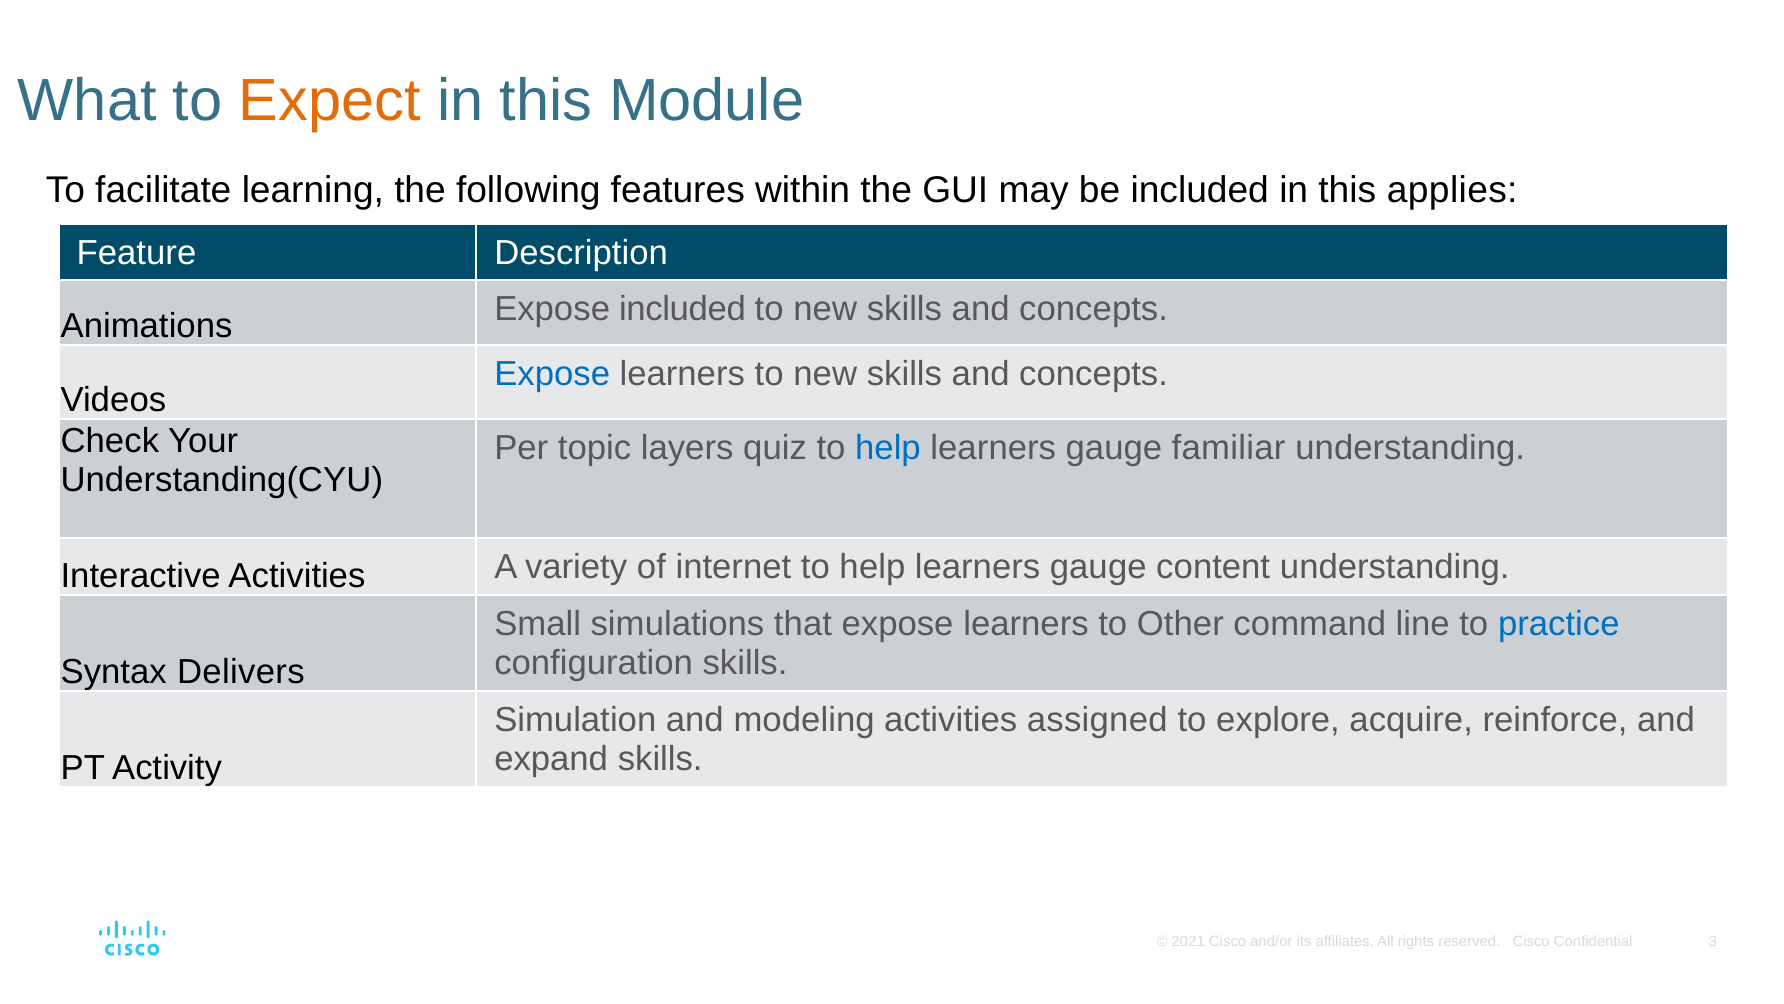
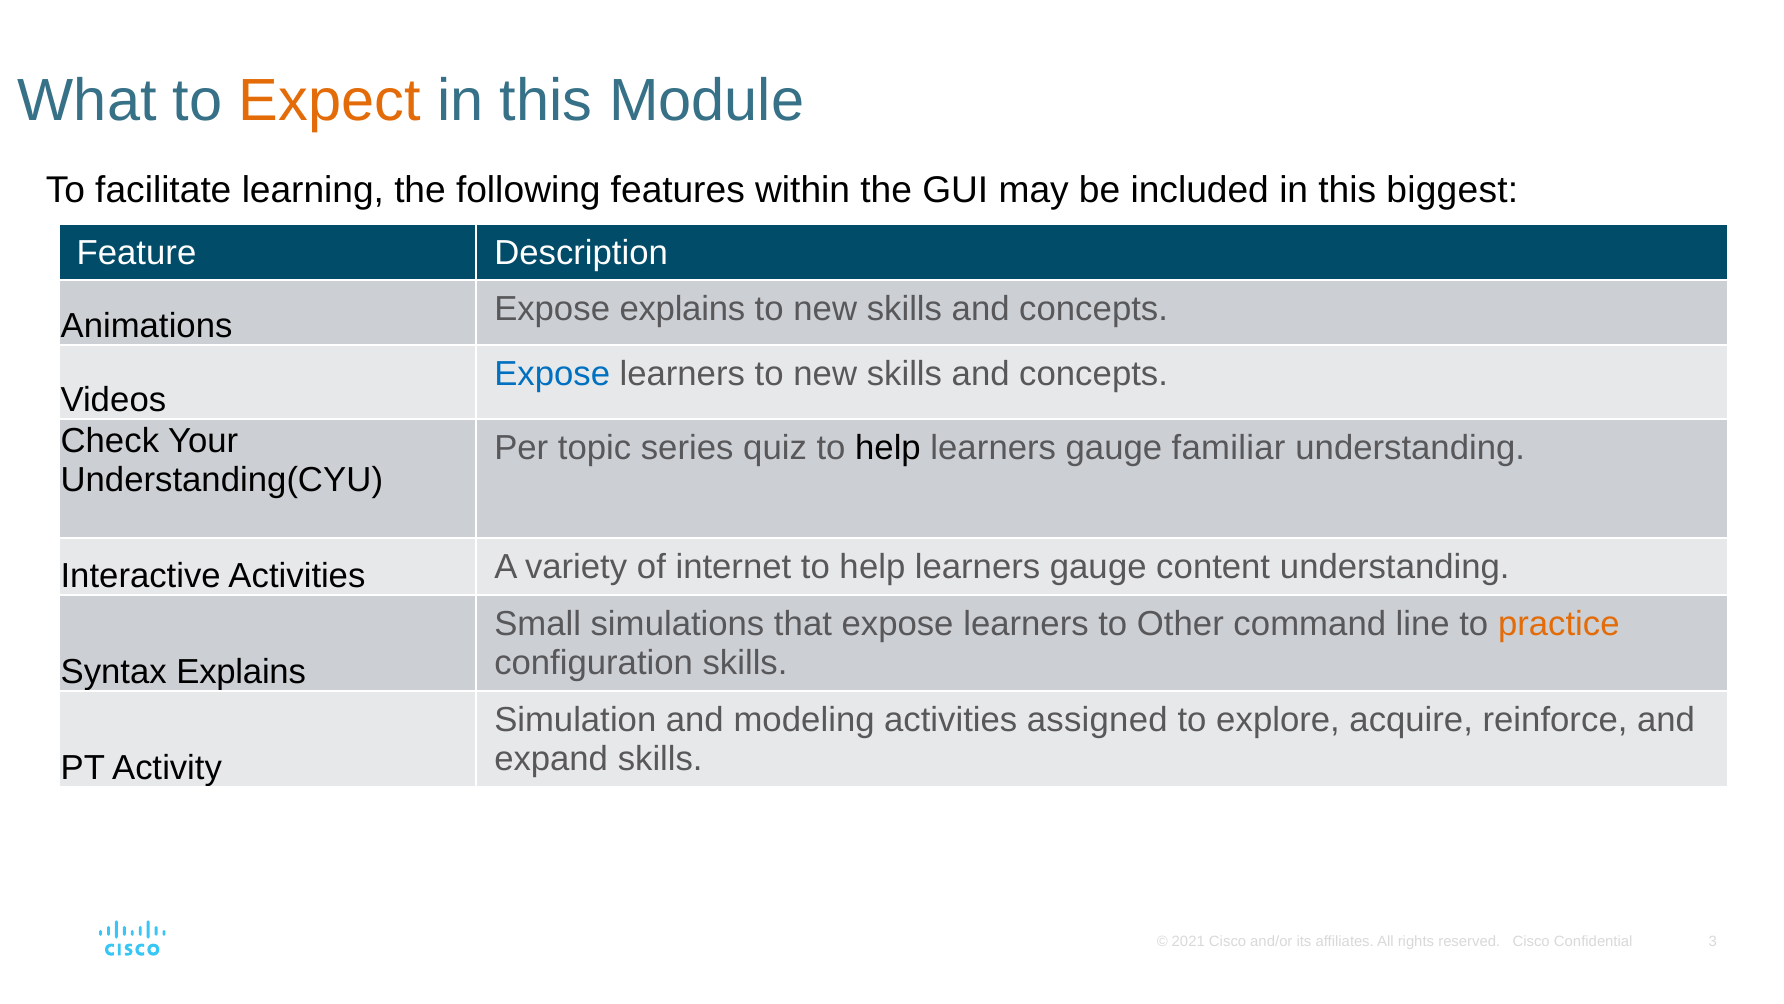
applies: applies -> biggest (1452, 190)
Expose included: included -> explains (682, 309)
layers: layers -> series (687, 448)
help colour: blue -> black (888, 448)
practice colour: blue -> orange (1559, 624)
Syntax Delivers: Delivers -> Explains (241, 672)
